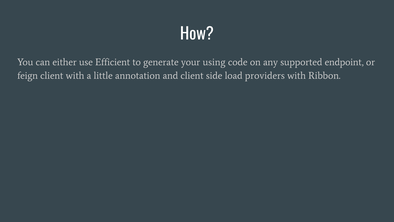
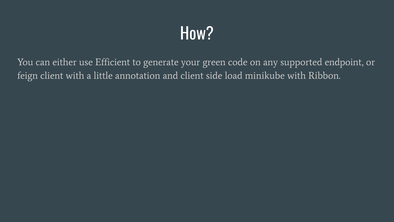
using: using -> green (214, 62)
providers: providers -> minikube (265, 76)
